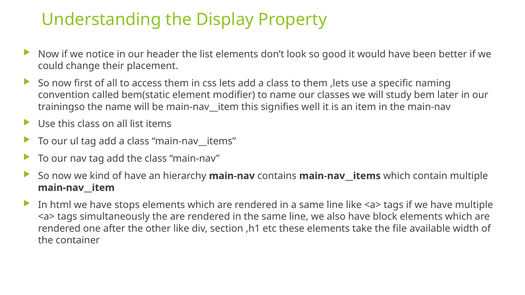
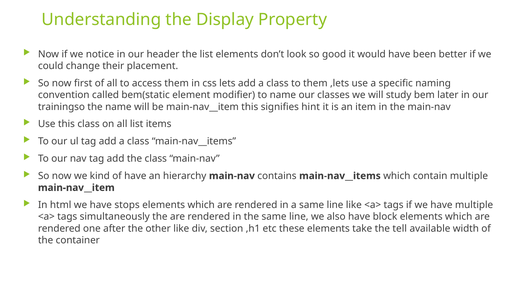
well: well -> hint (311, 107)
file: file -> tell (400, 229)
